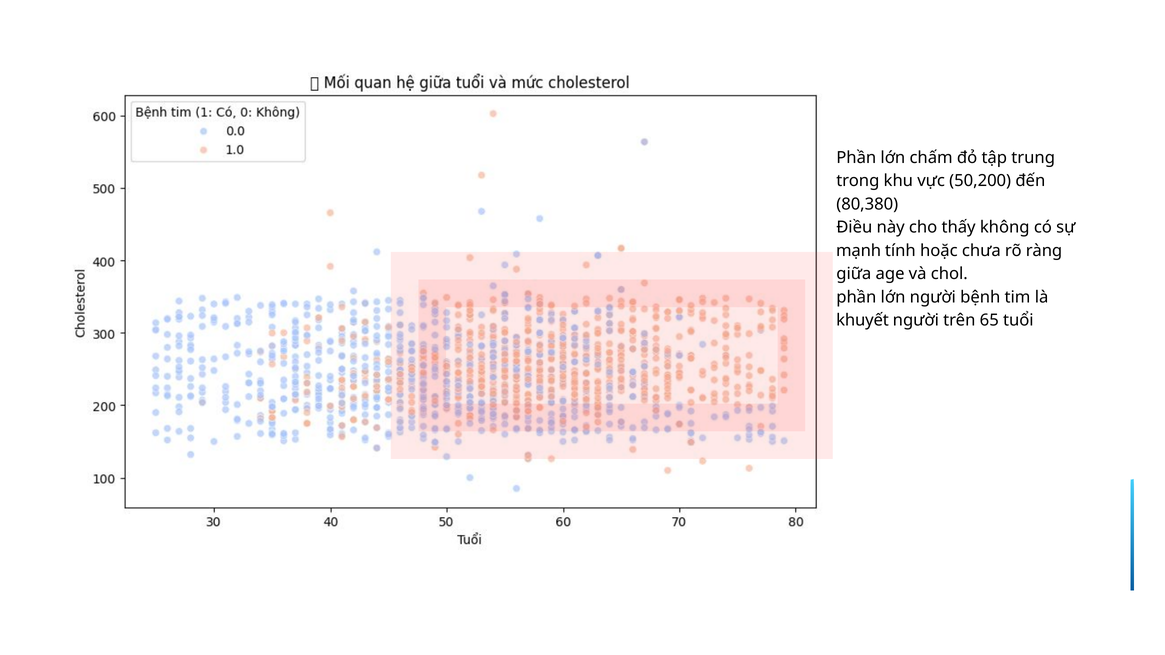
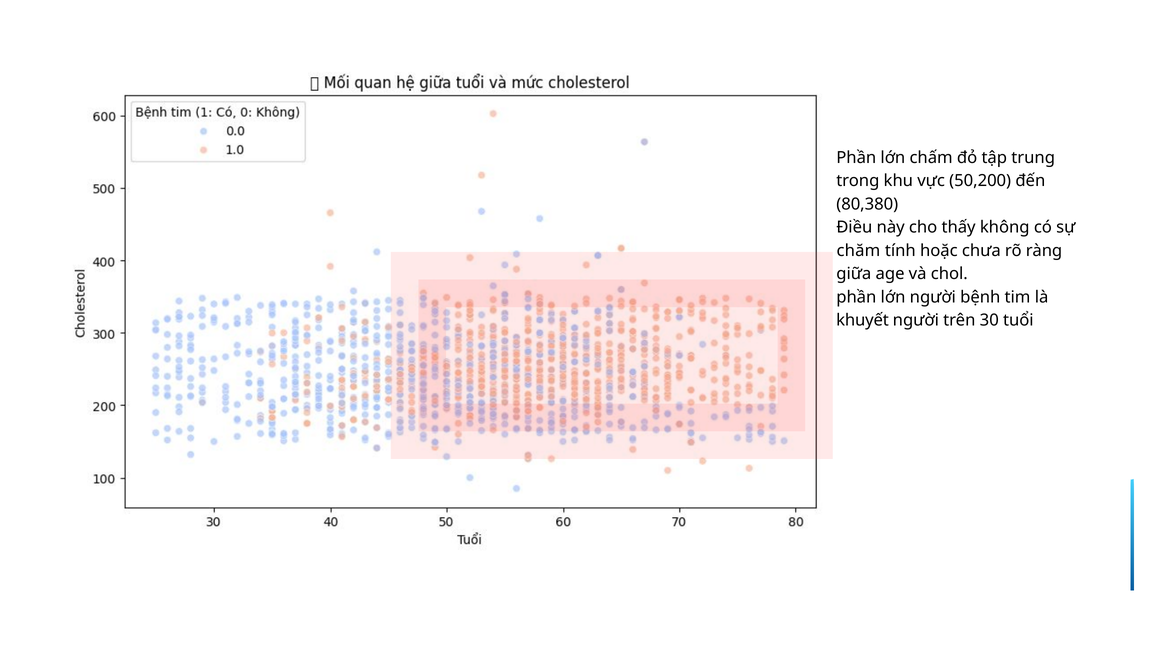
mạnh: mạnh -> chăm (858, 251)
65: 65 -> 30 (989, 321)
